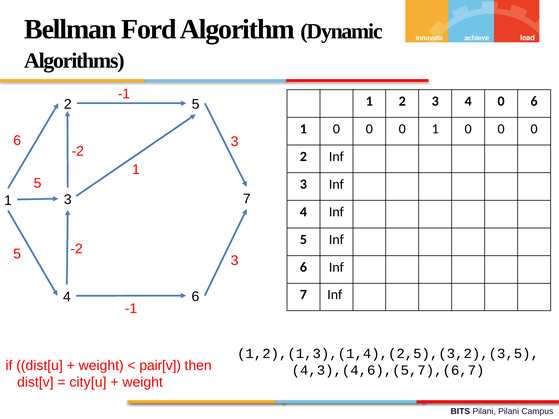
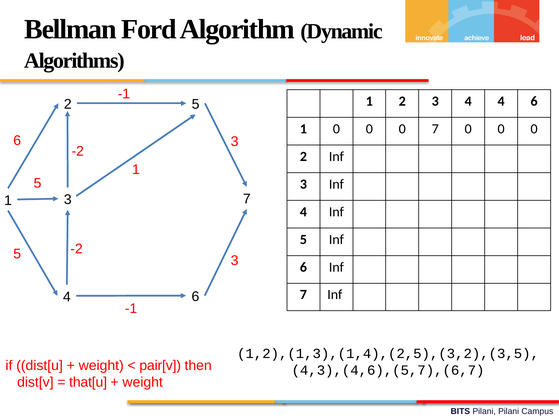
4 0: 0 -> 4 (501, 101)
0 1: 1 -> 7 (435, 129)
city[u: city[u -> that[u (88, 382)
